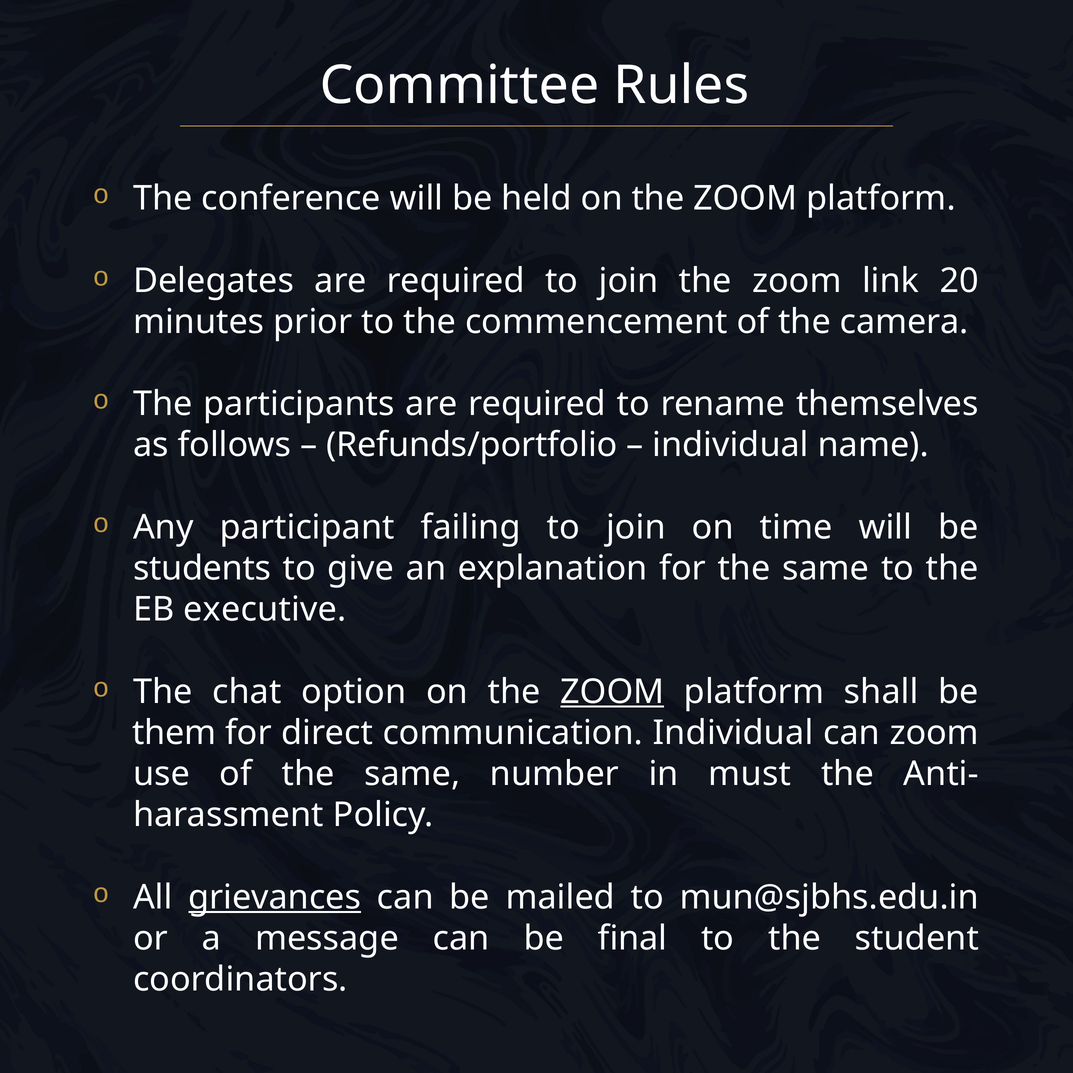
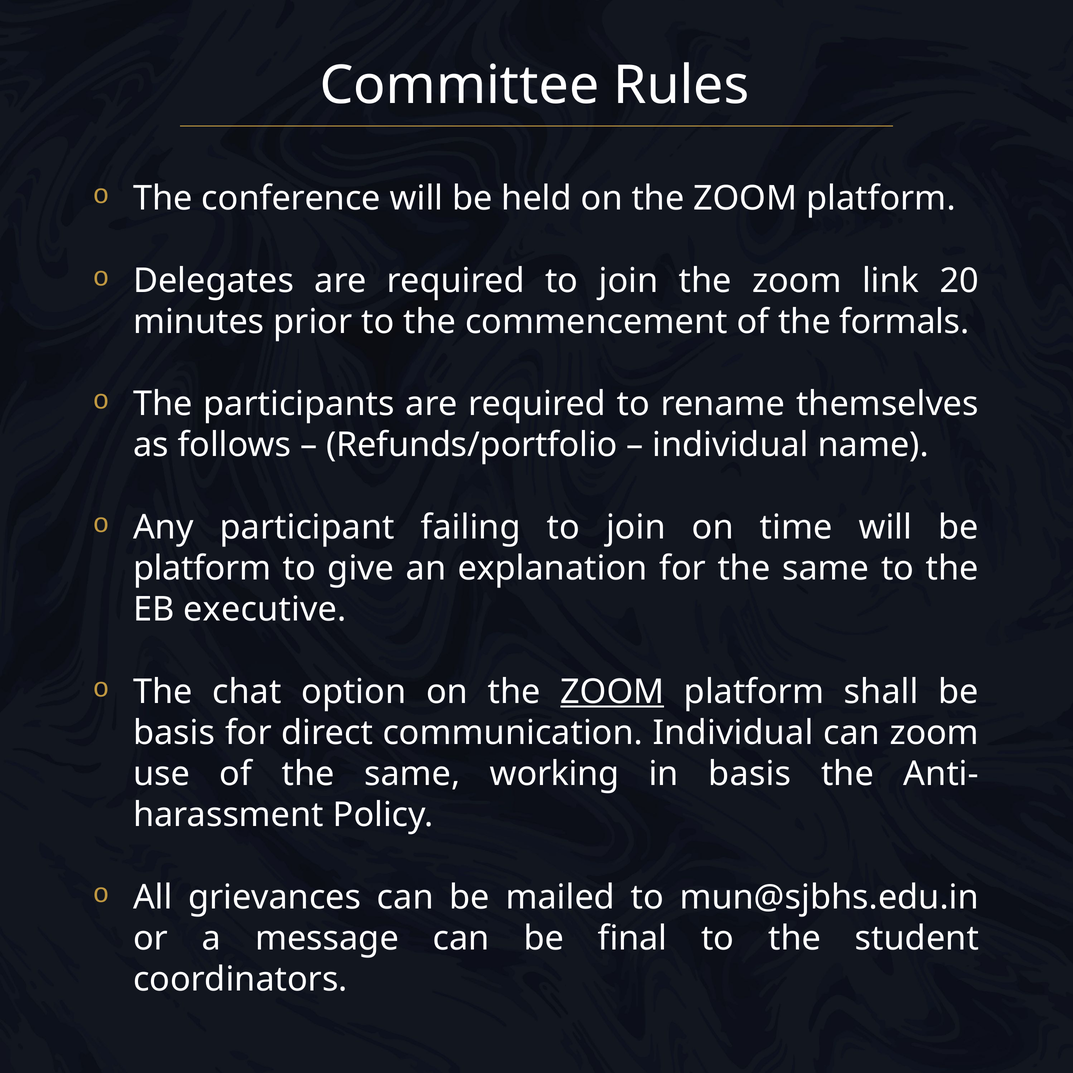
camera: camera -> formals (904, 322)
students: students -> platform (202, 568)
them: them -> basis (174, 733)
number: number -> working (555, 774)
in must: must -> basis (750, 774)
grievances underline: present -> none (275, 897)
